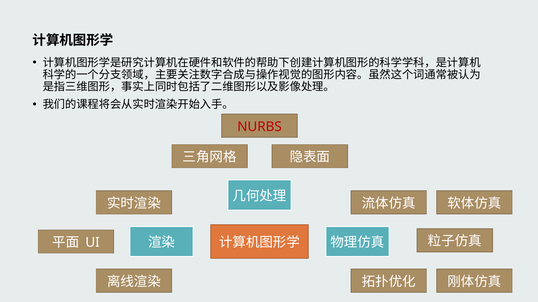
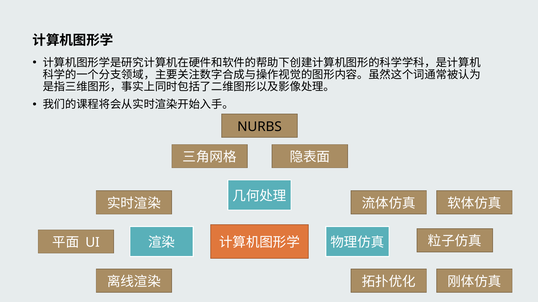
NURBS colour: red -> black (260, 127)
